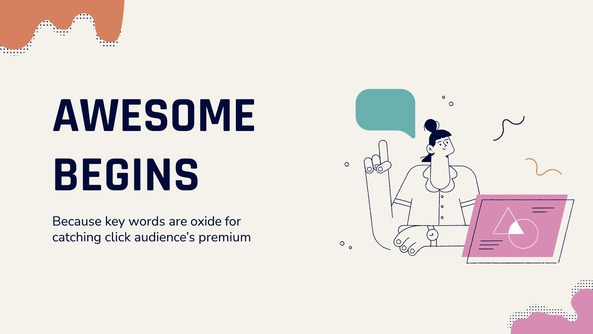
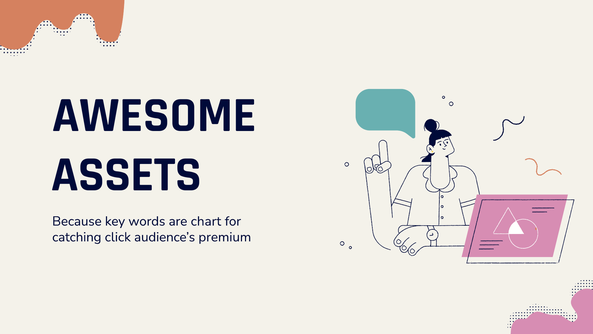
BEGINS: BEGINS -> ASSETS (126, 174)
oxide: oxide -> chart (206, 221)
